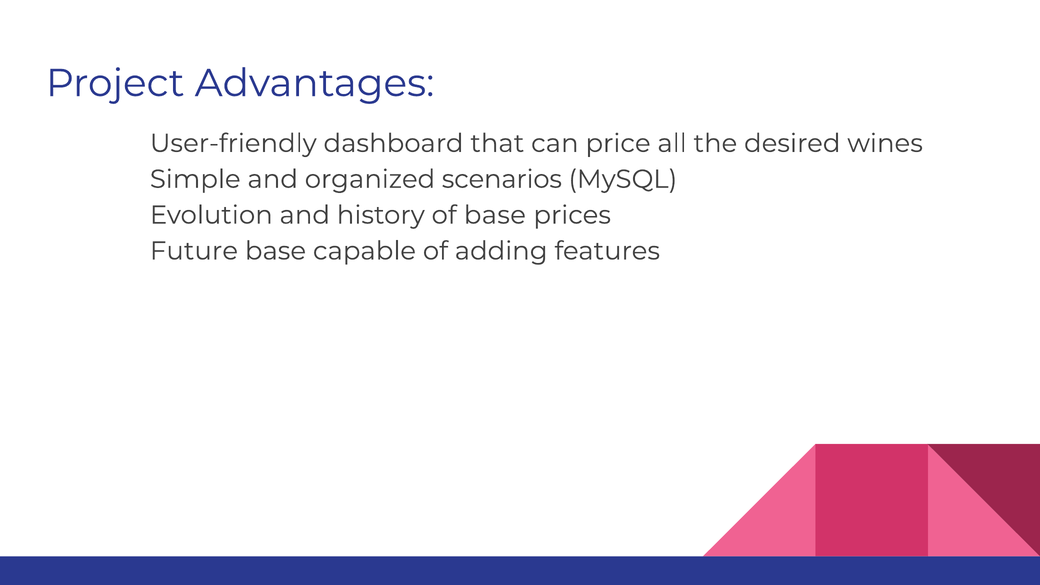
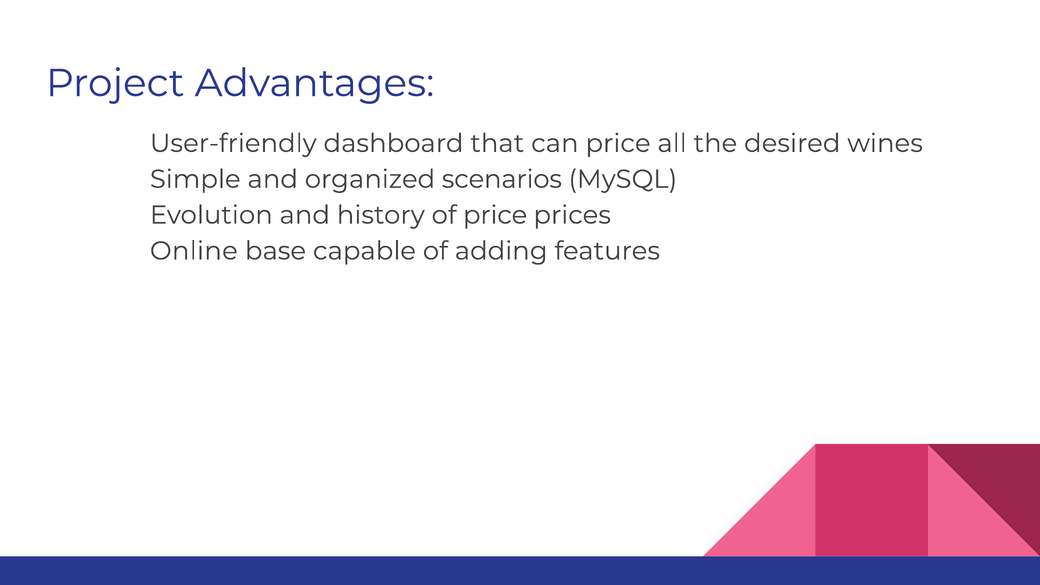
of base: base -> price (495, 215)
Future: Future -> Online (194, 251)
